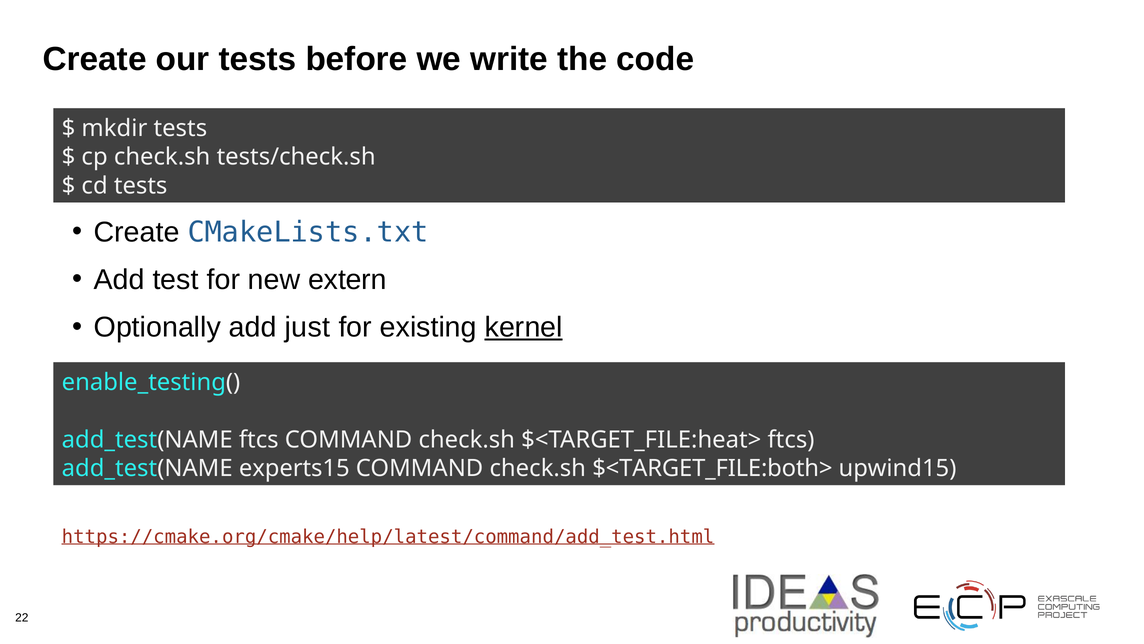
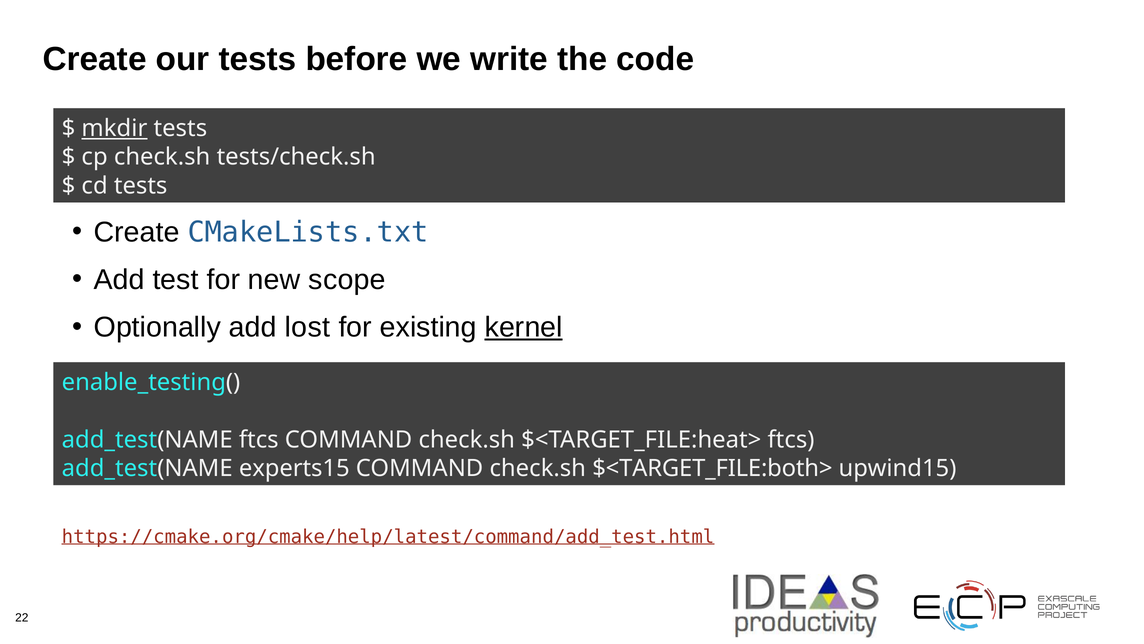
mkdir underline: none -> present (114, 128)
extern: extern -> scope (347, 280)
just: just -> lost (307, 327)
